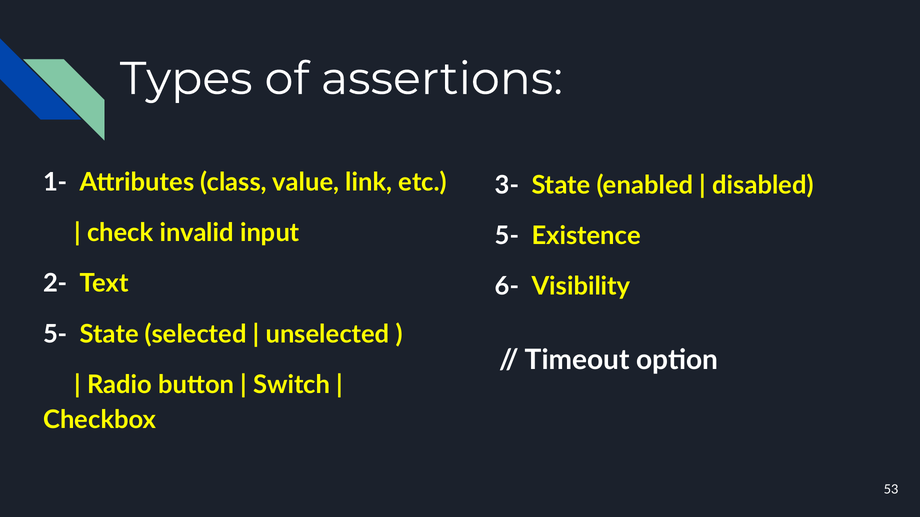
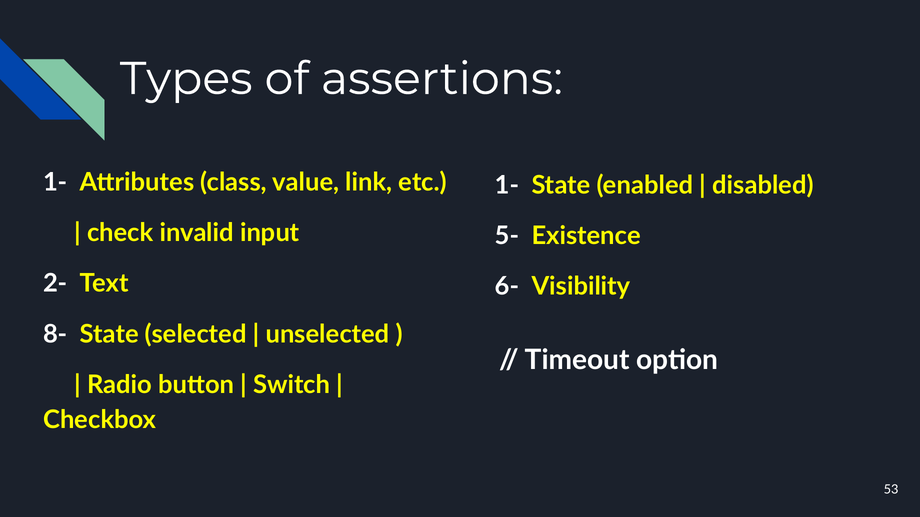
3-: 3- -> 1- (507, 185)
5-: 5- -> 8- (55, 334)
